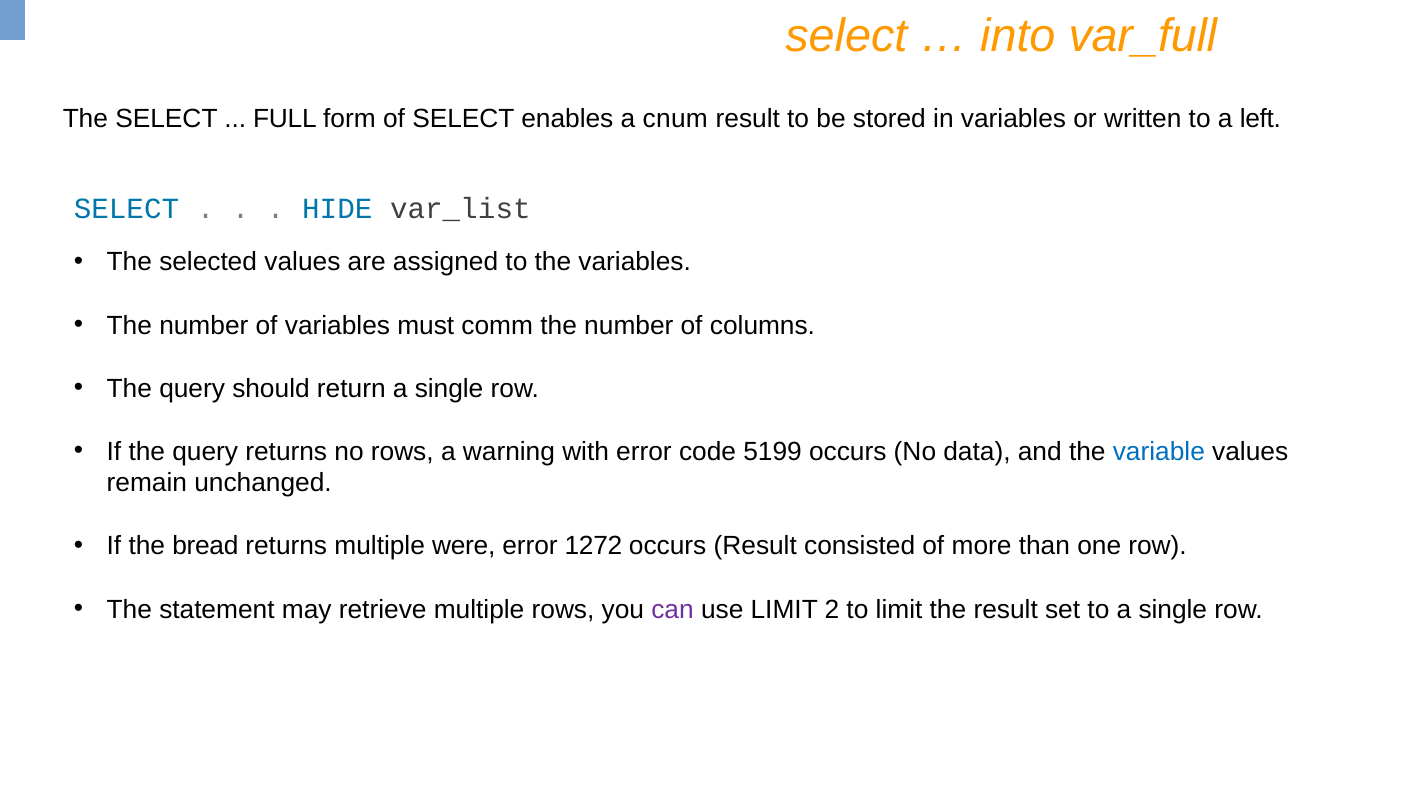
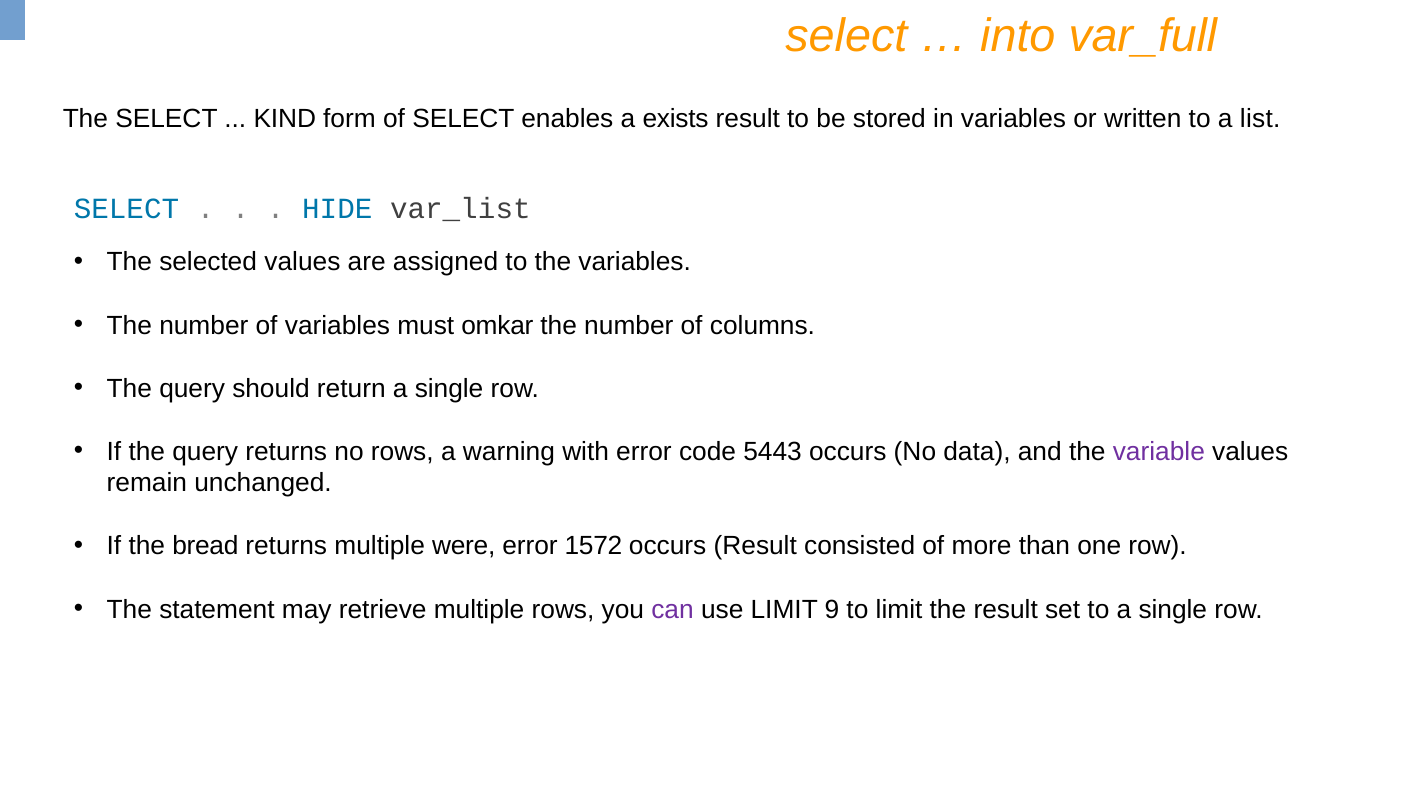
FULL: FULL -> KIND (285, 119)
cnum: cnum -> exists (676, 119)
left: left -> list (1260, 119)
comm: comm -> omkar (497, 325)
5199: 5199 -> 5443 (773, 452)
variable colour: blue -> purple (1159, 452)
1272: 1272 -> 1572 (593, 546)
2: 2 -> 9 (832, 610)
